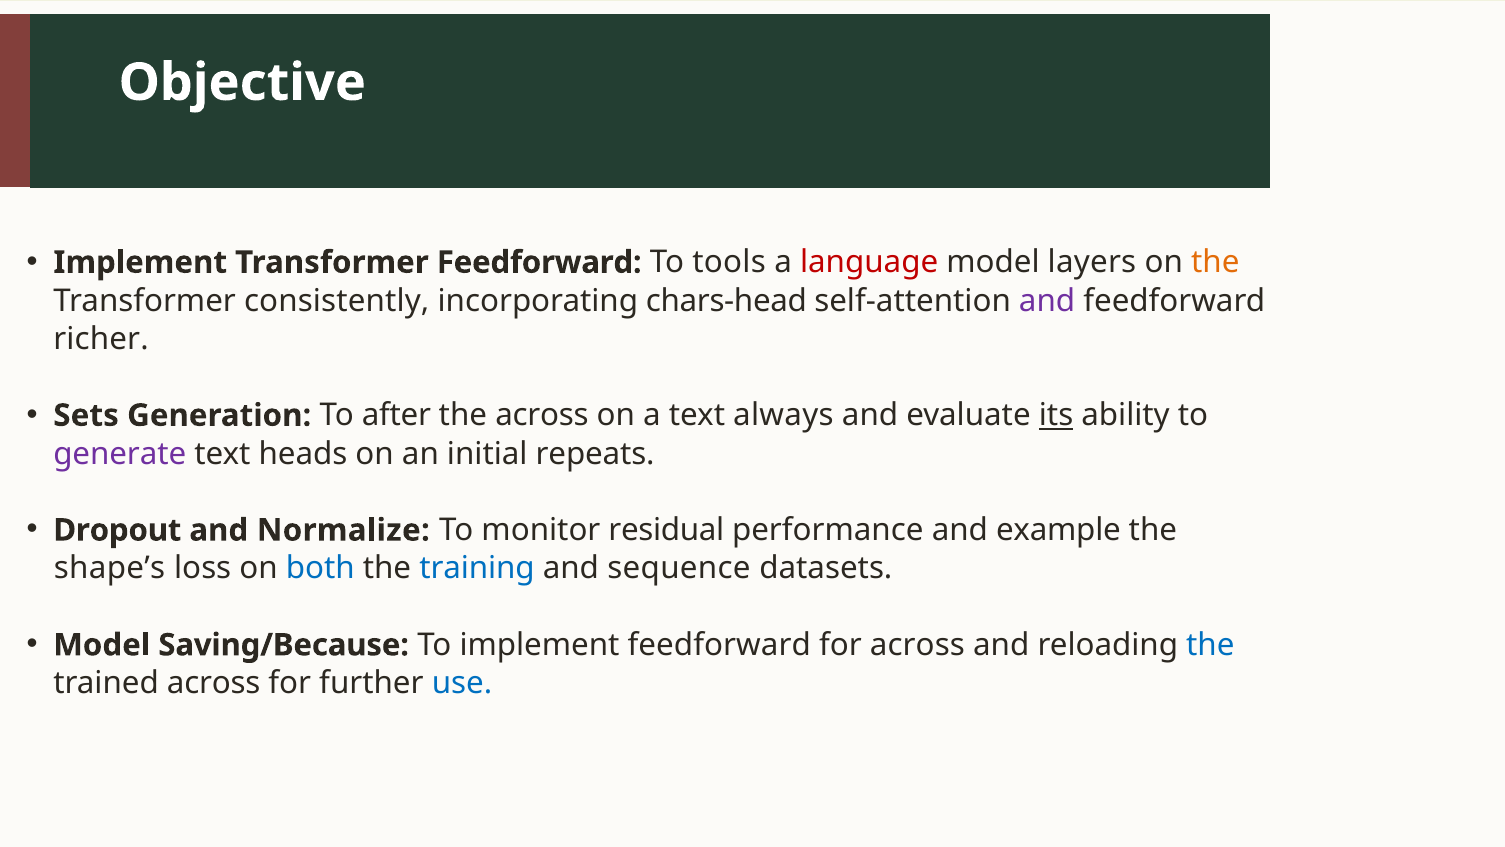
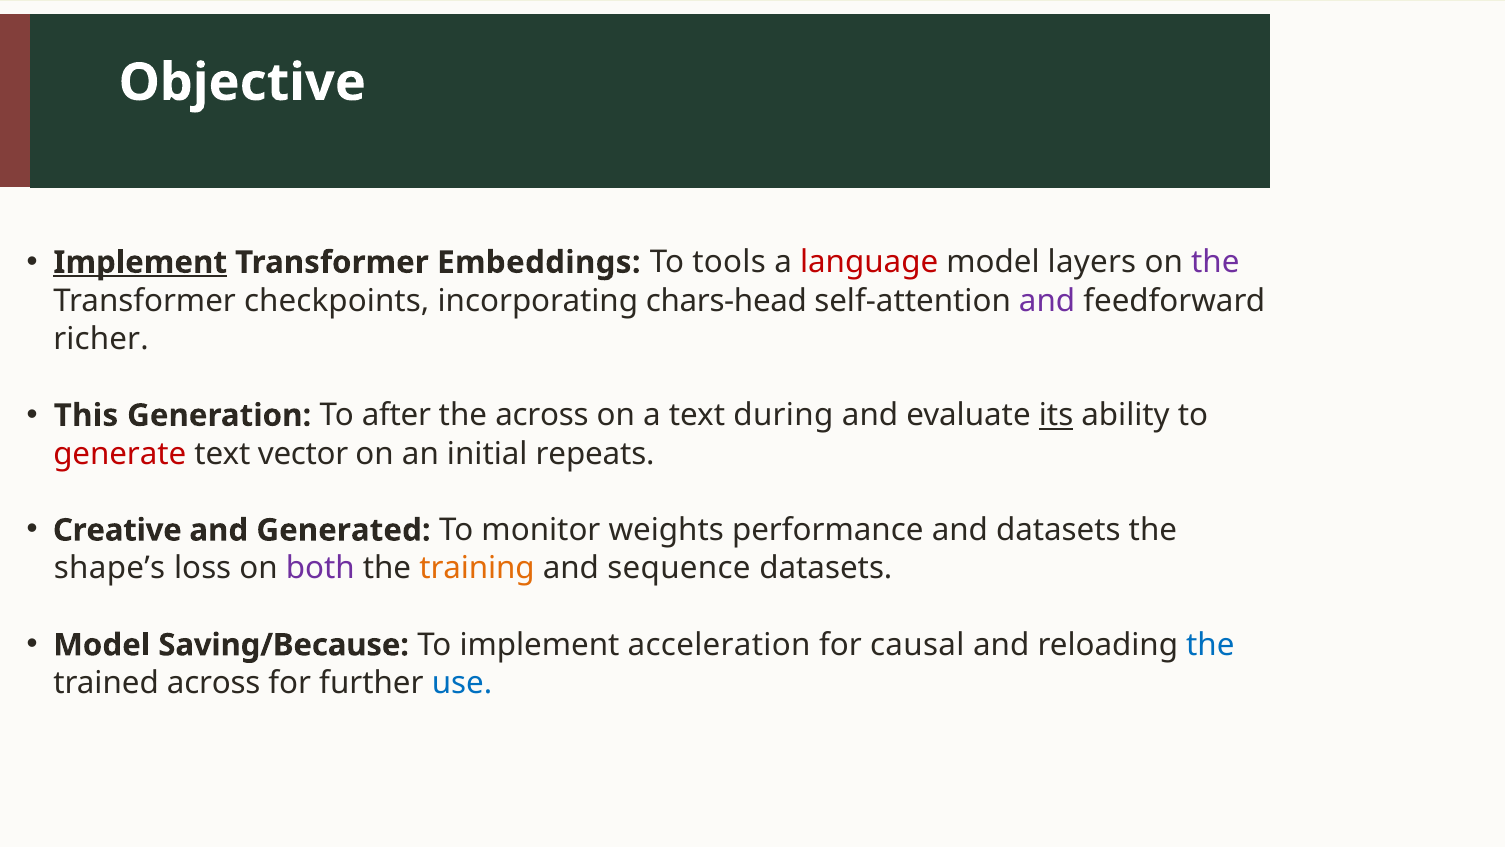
Implement underline: none -> present (140, 262)
Transformer Feedforward: Feedforward -> Embeddings (539, 262)
the colour: orange -> purple (1215, 262)
consistently: consistently -> checkpoints (337, 301)
Sets: Sets -> This (86, 415)
always: always -> during (783, 415)
generate colour: purple -> red (120, 454)
heads: heads -> vector (303, 454)
Dropout: Dropout -> Creative (117, 530)
Normalize: Normalize -> Generated (344, 530)
residual: residual -> weights (666, 530)
and example: example -> datasets (1058, 530)
both colour: blue -> purple (320, 568)
training colour: blue -> orange (477, 568)
implement feedforward: feedforward -> acceleration (719, 645)
for across: across -> causal (917, 645)
